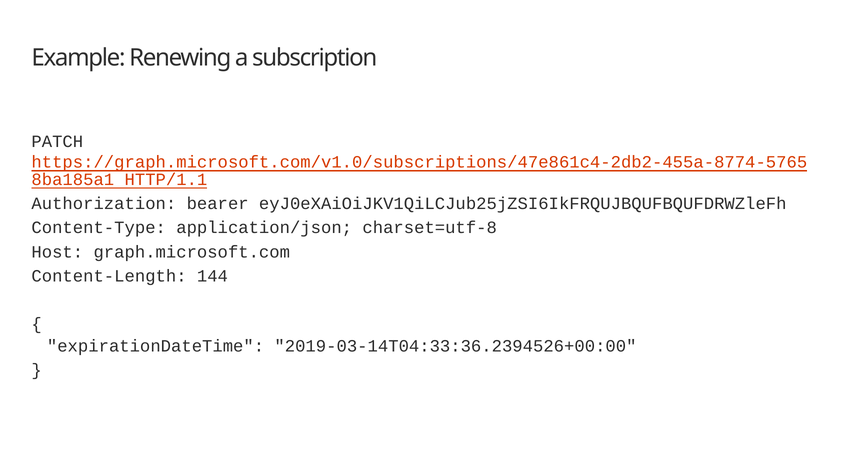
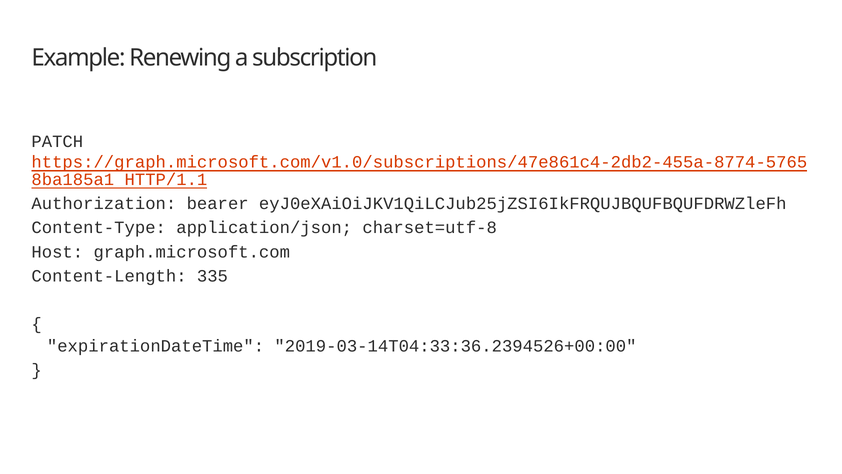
144: 144 -> 335 (212, 276)
